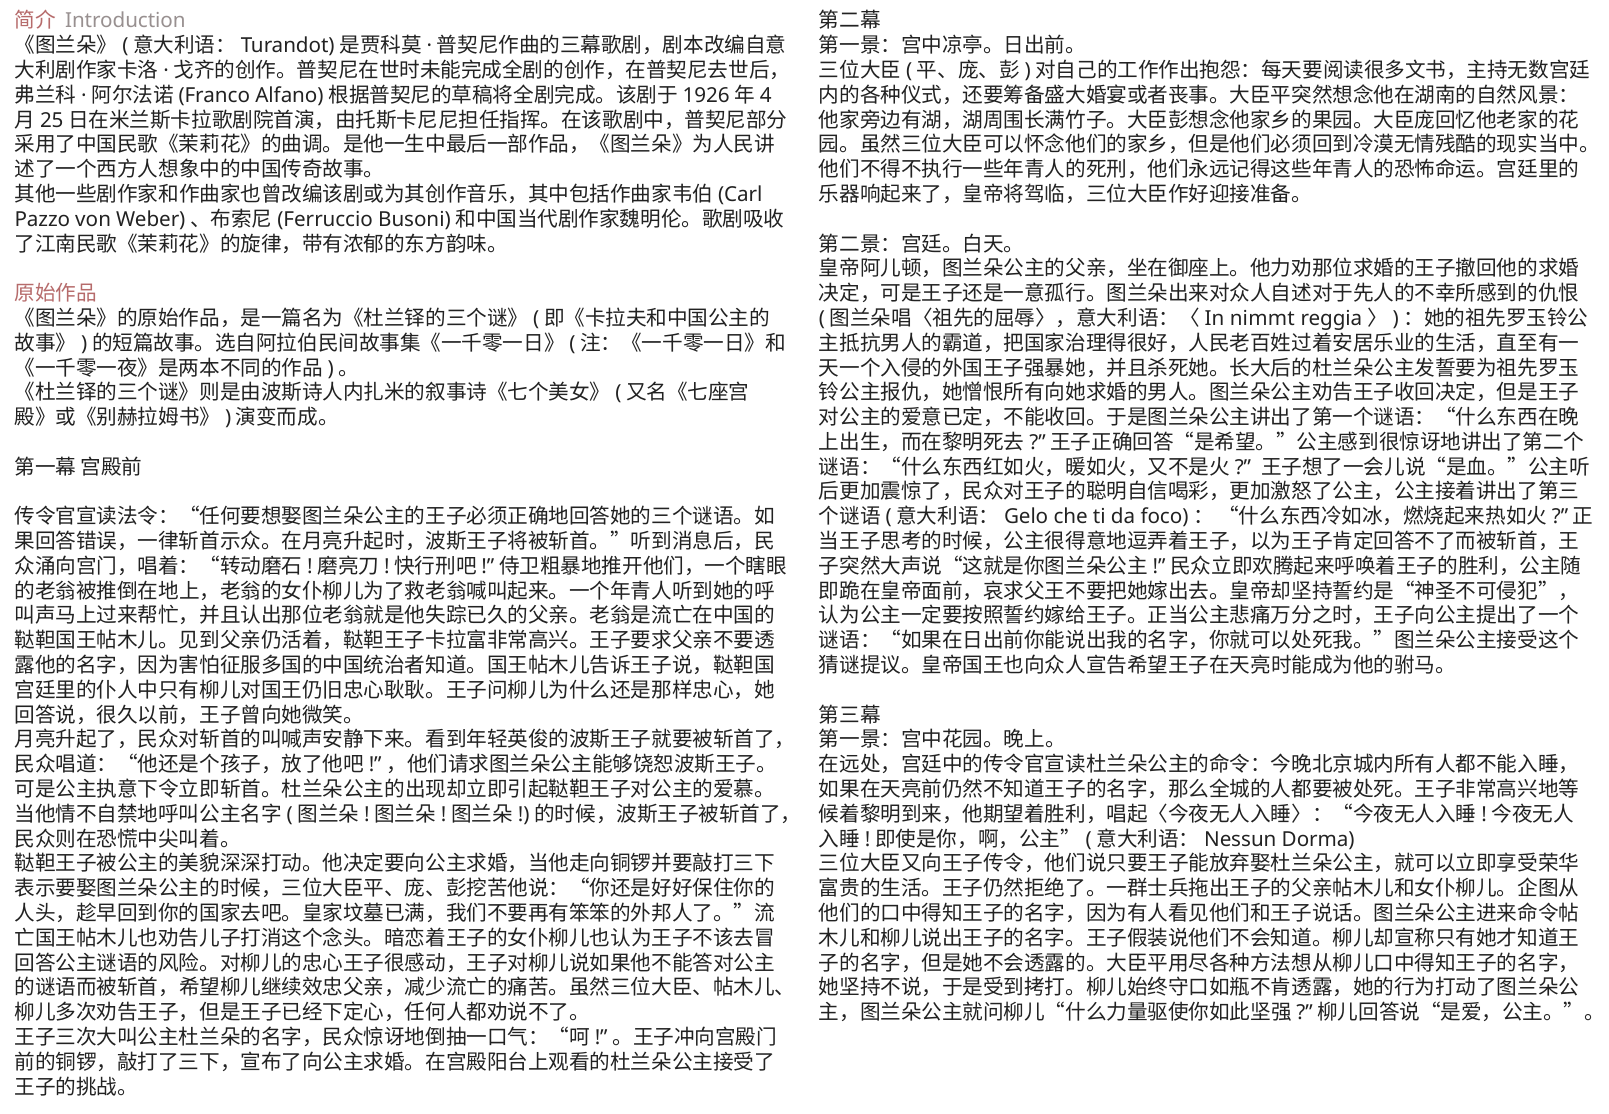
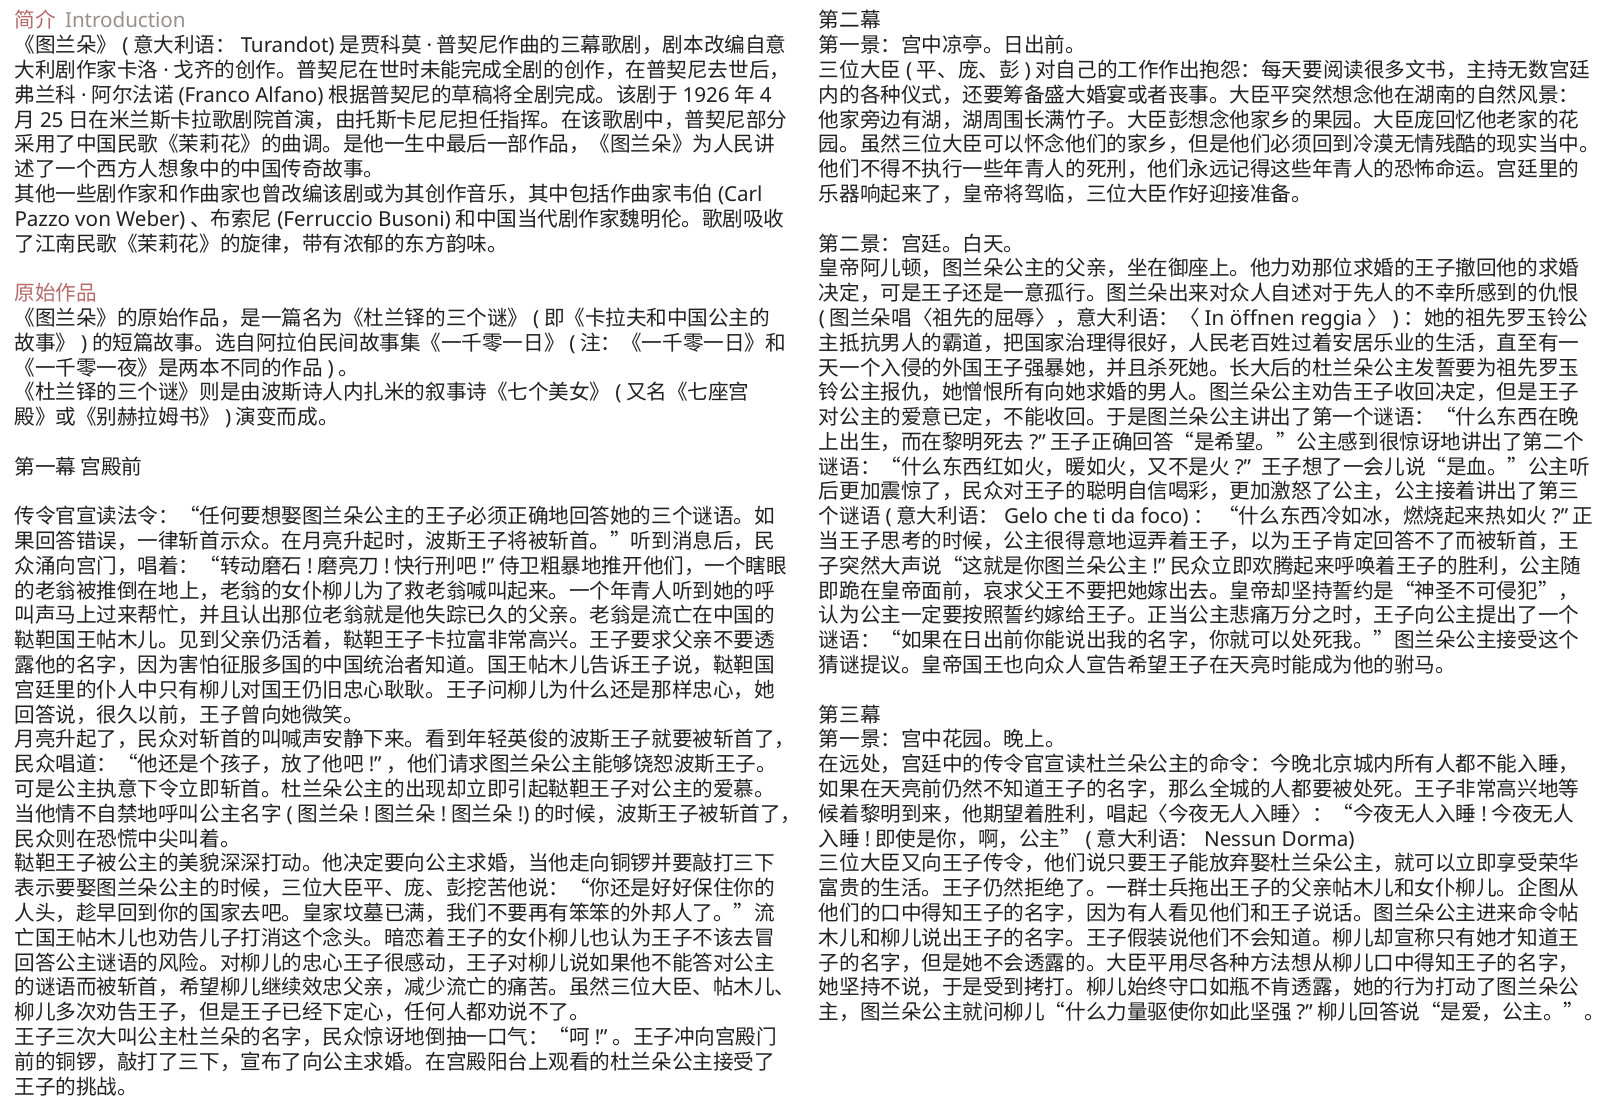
nimmt: nimmt -> öffnen (1262, 319)
